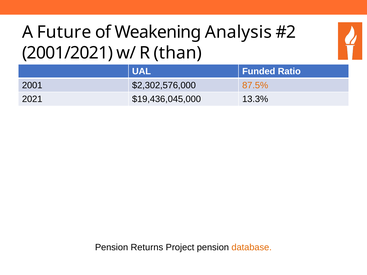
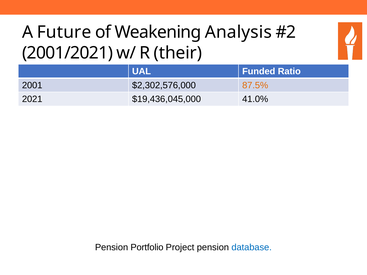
than: than -> their (178, 53)
13.3%: 13.3% -> 41.0% (255, 99)
Returns: Returns -> Portfolio (147, 248)
database colour: orange -> blue (252, 248)
